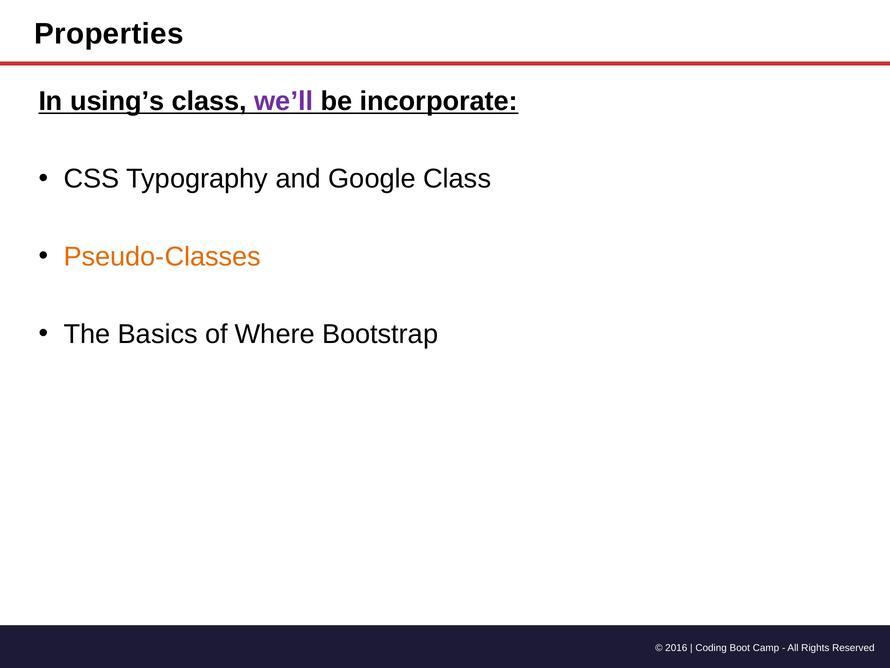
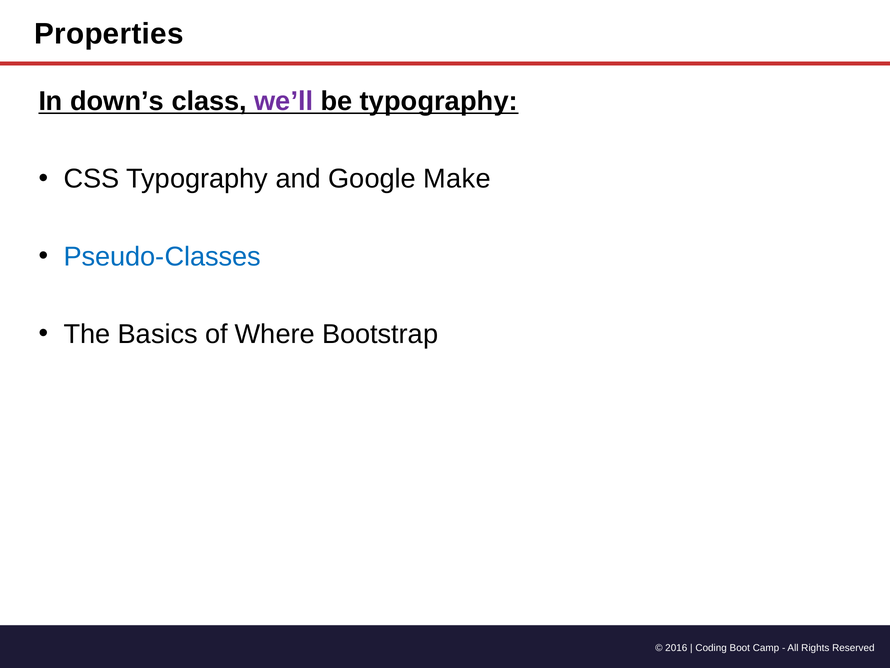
using’s: using’s -> down’s (117, 101)
be incorporate: incorporate -> typography (439, 101)
Google Class: Class -> Make (457, 179)
Pseudo-Classes colour: orange -> blue (162, 256)
